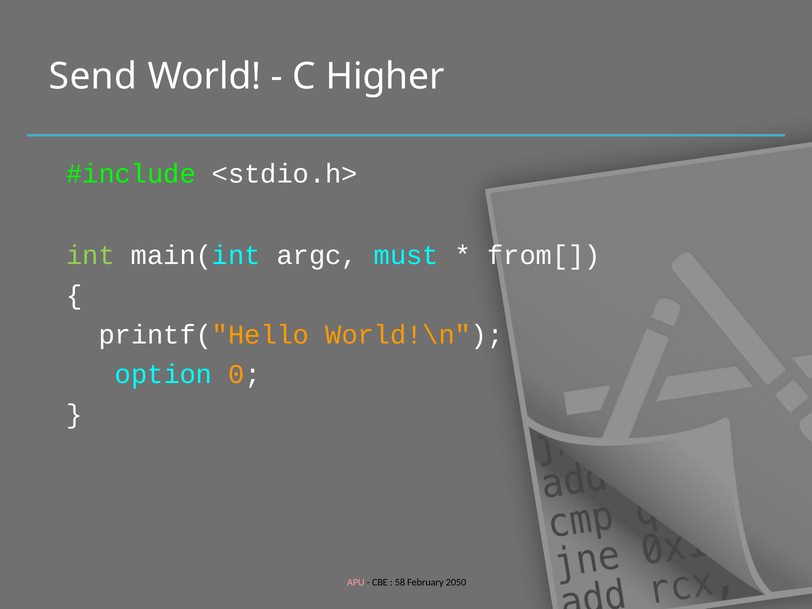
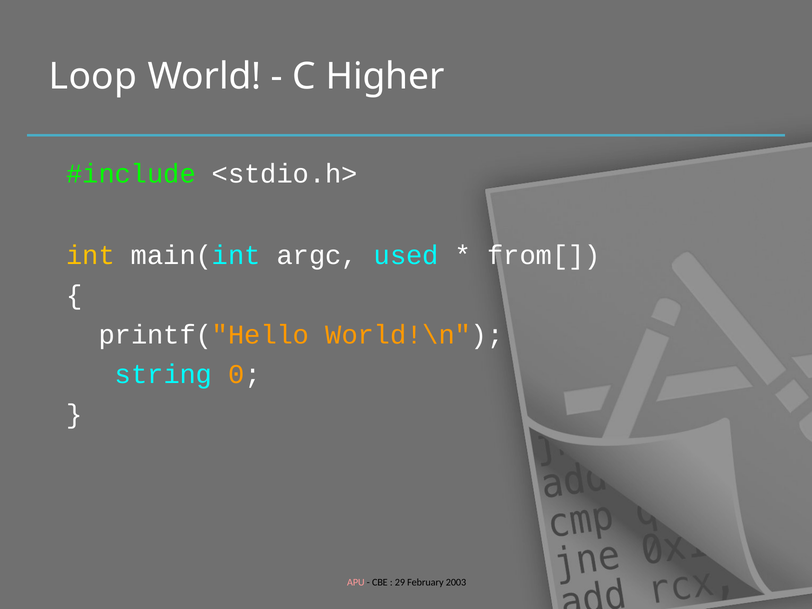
Send: Send -> Loop (93, 76)
int colour: light green -> yellow (91, 256)
must: must -> used (406, 256)
option: option -> string (164, 374)
58: 58 -> 29 (400, 582)
2050: 2050 -> 2003 (456, 582)
